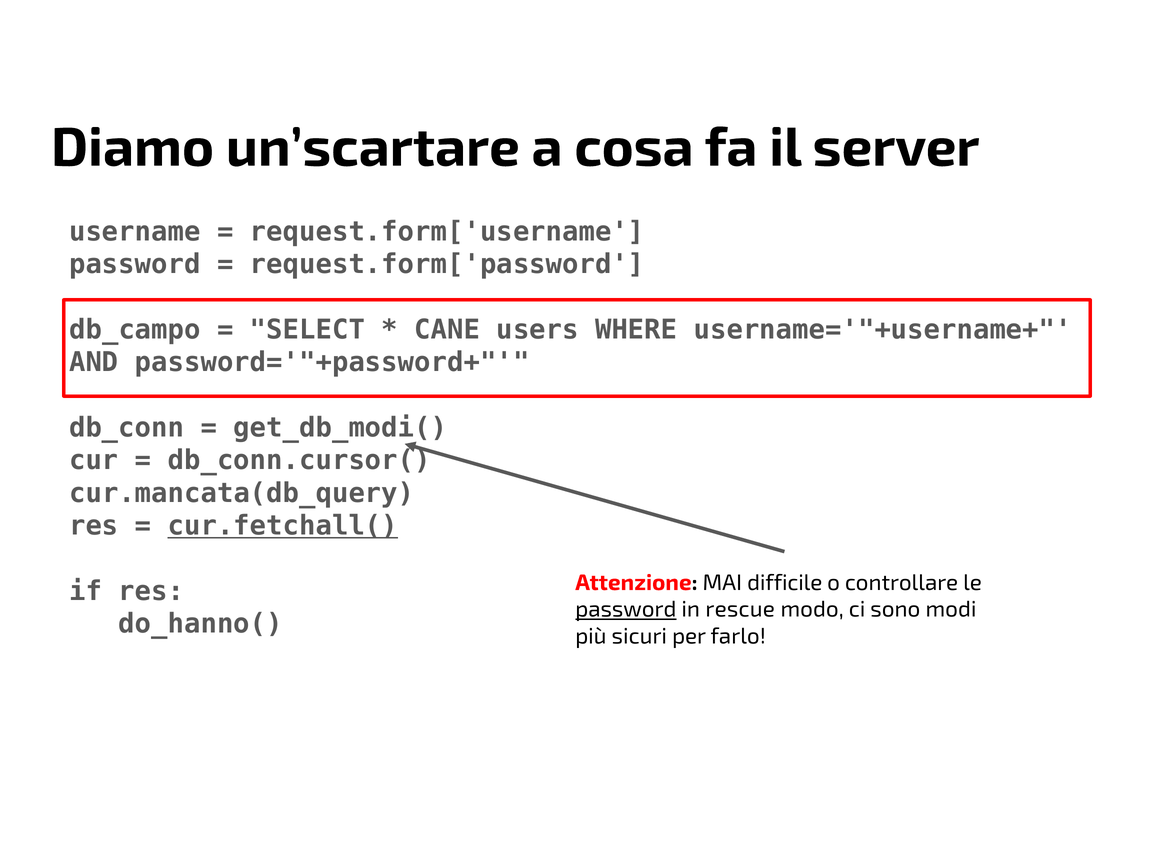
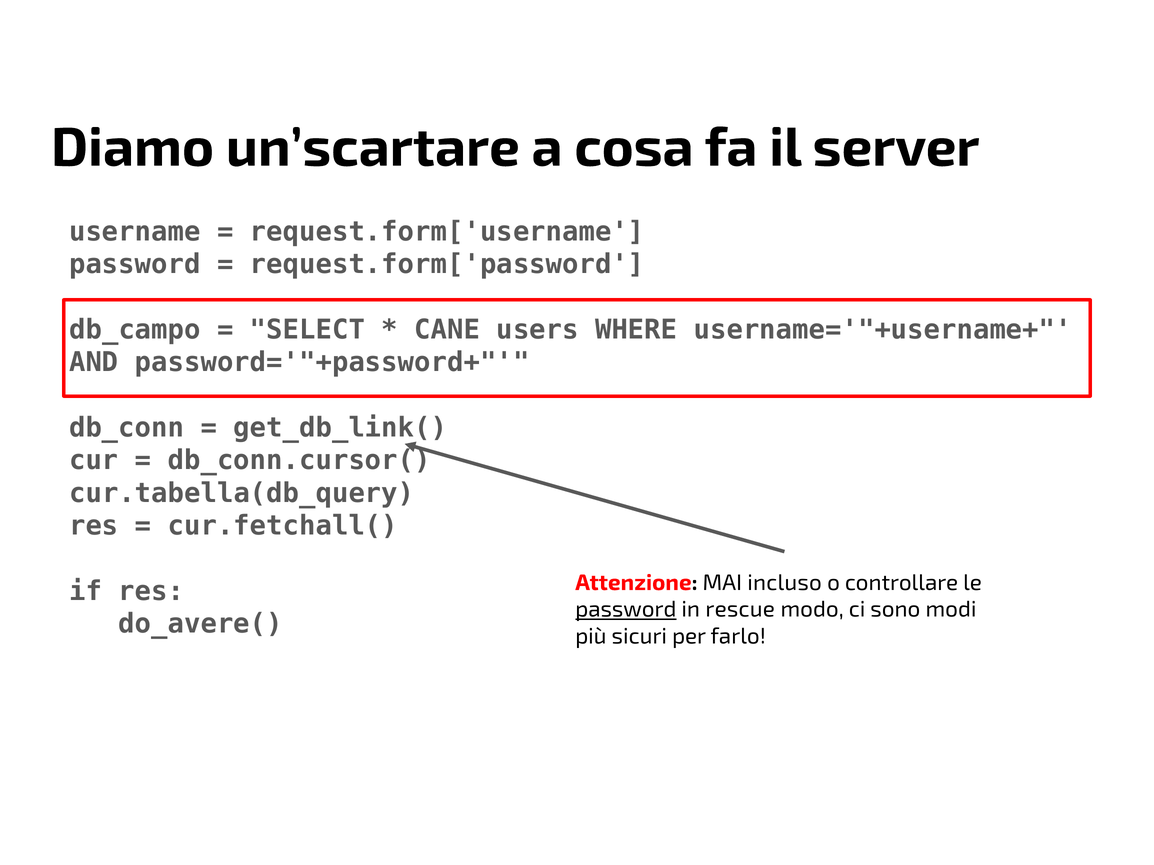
get_db_modi(: get_db_modi( -> get_db_link( (340, 428)
cur.mancata(db_query: cur.mancata(db_query -> cur.tabella(db_query (242, 493)
cur.fetchall( underline: present -> none (283, 526)
difficile: difficile -> incluso (785, 583)
do_hanno(: do_hanno( -> do_avere( (201, 624)
